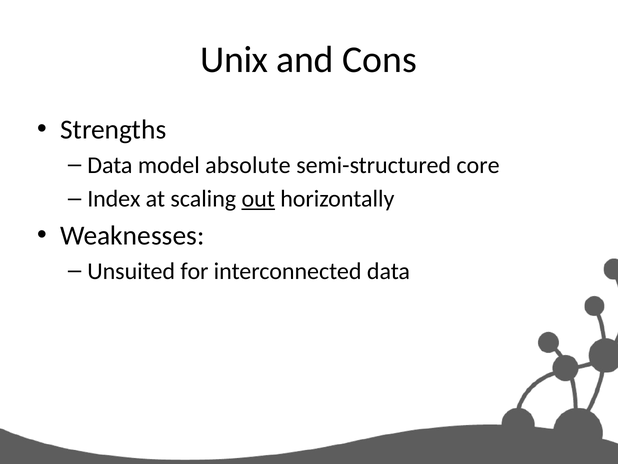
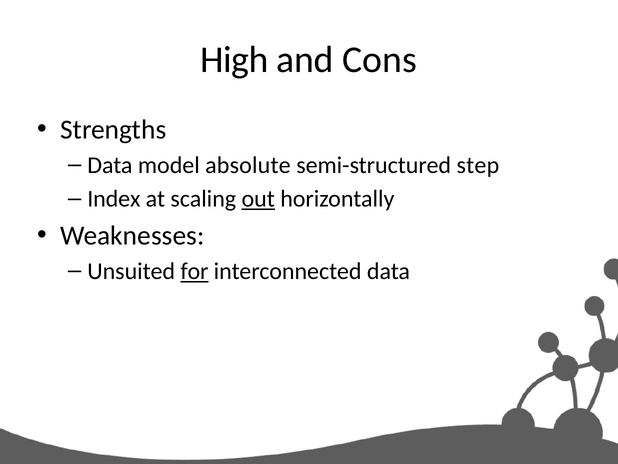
Unix: Unix -> High (234, 60)
core: core -> step (478, 165)
for underline: none -> present (194, 271)
